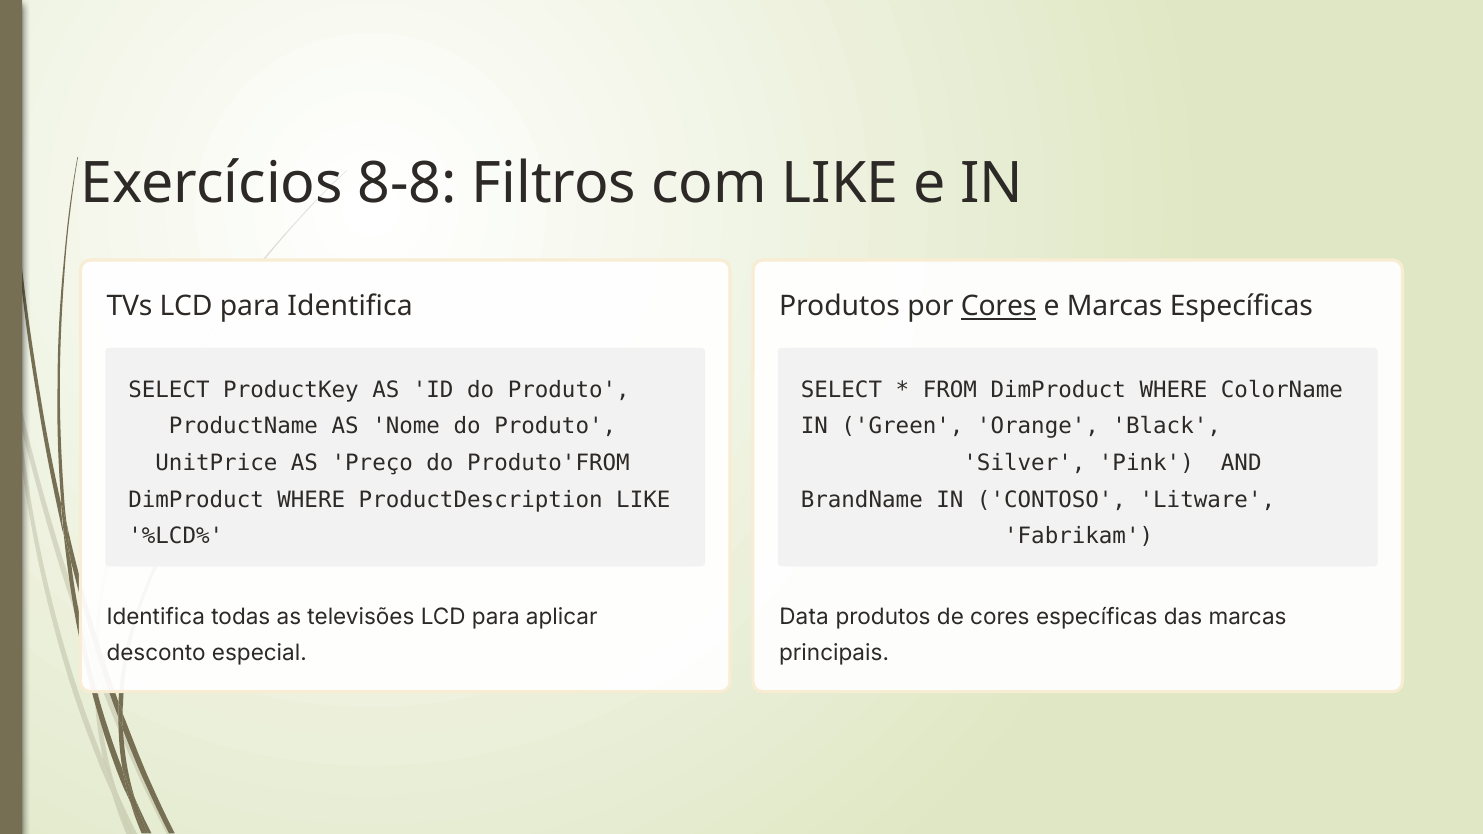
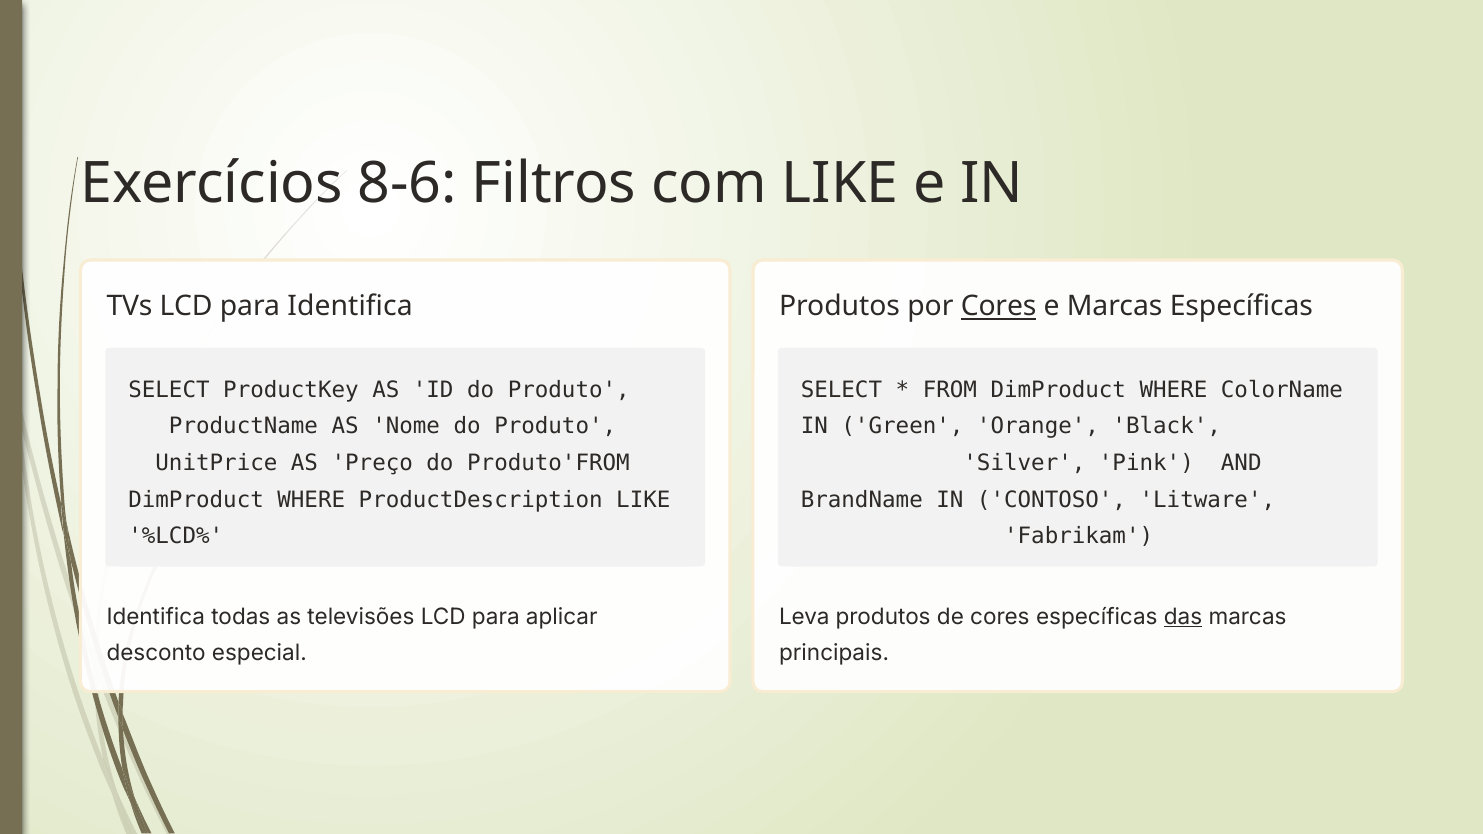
8-8: 8-8 -> 8-6 (407, 183)
Data: Data -> Leva (804, 617)
das underline: none -> present (1183, 617)
